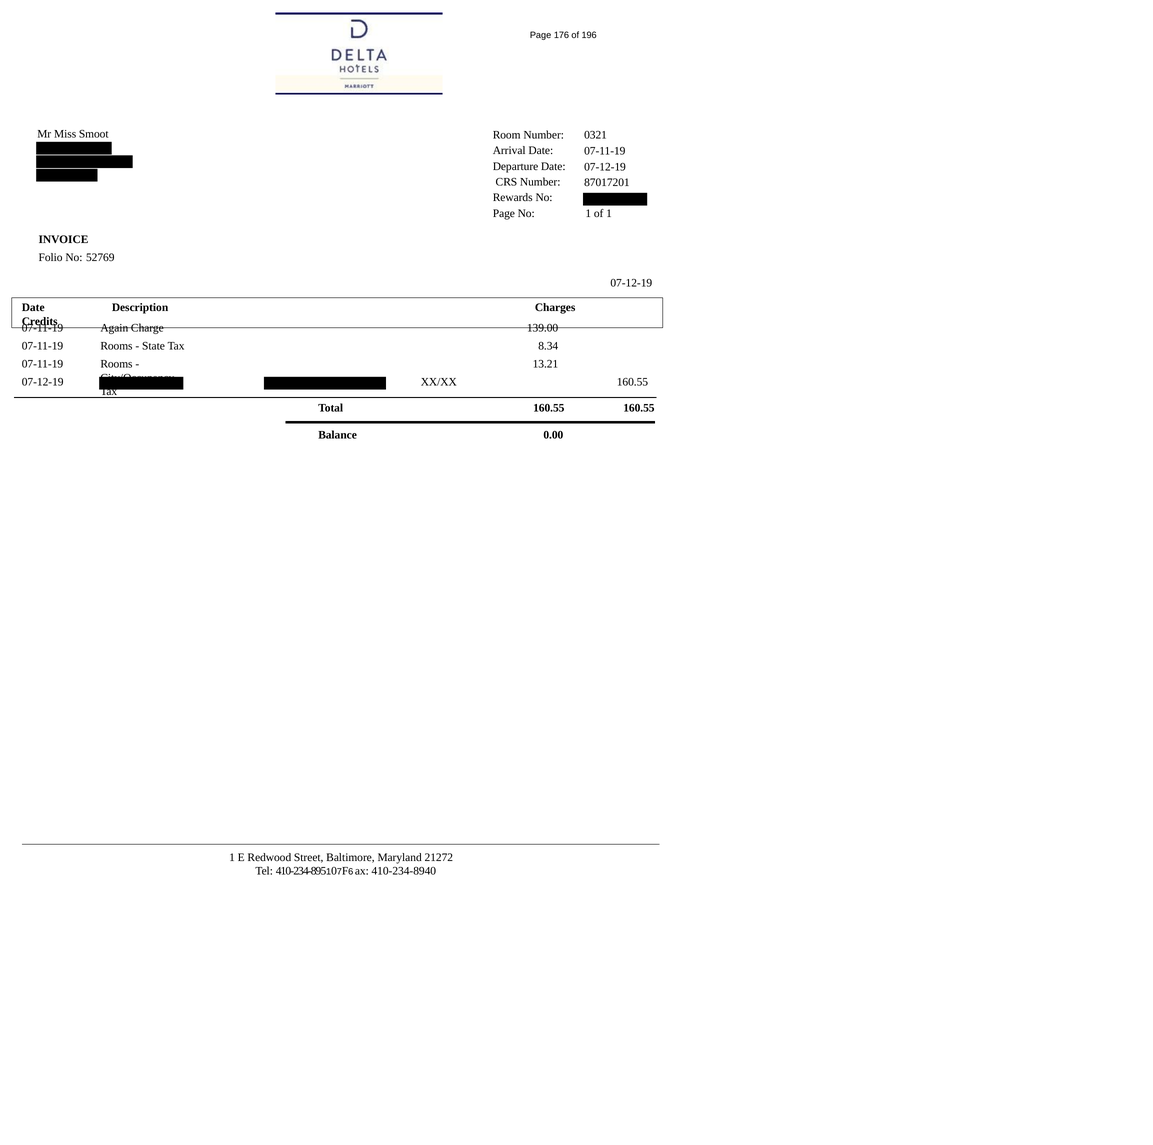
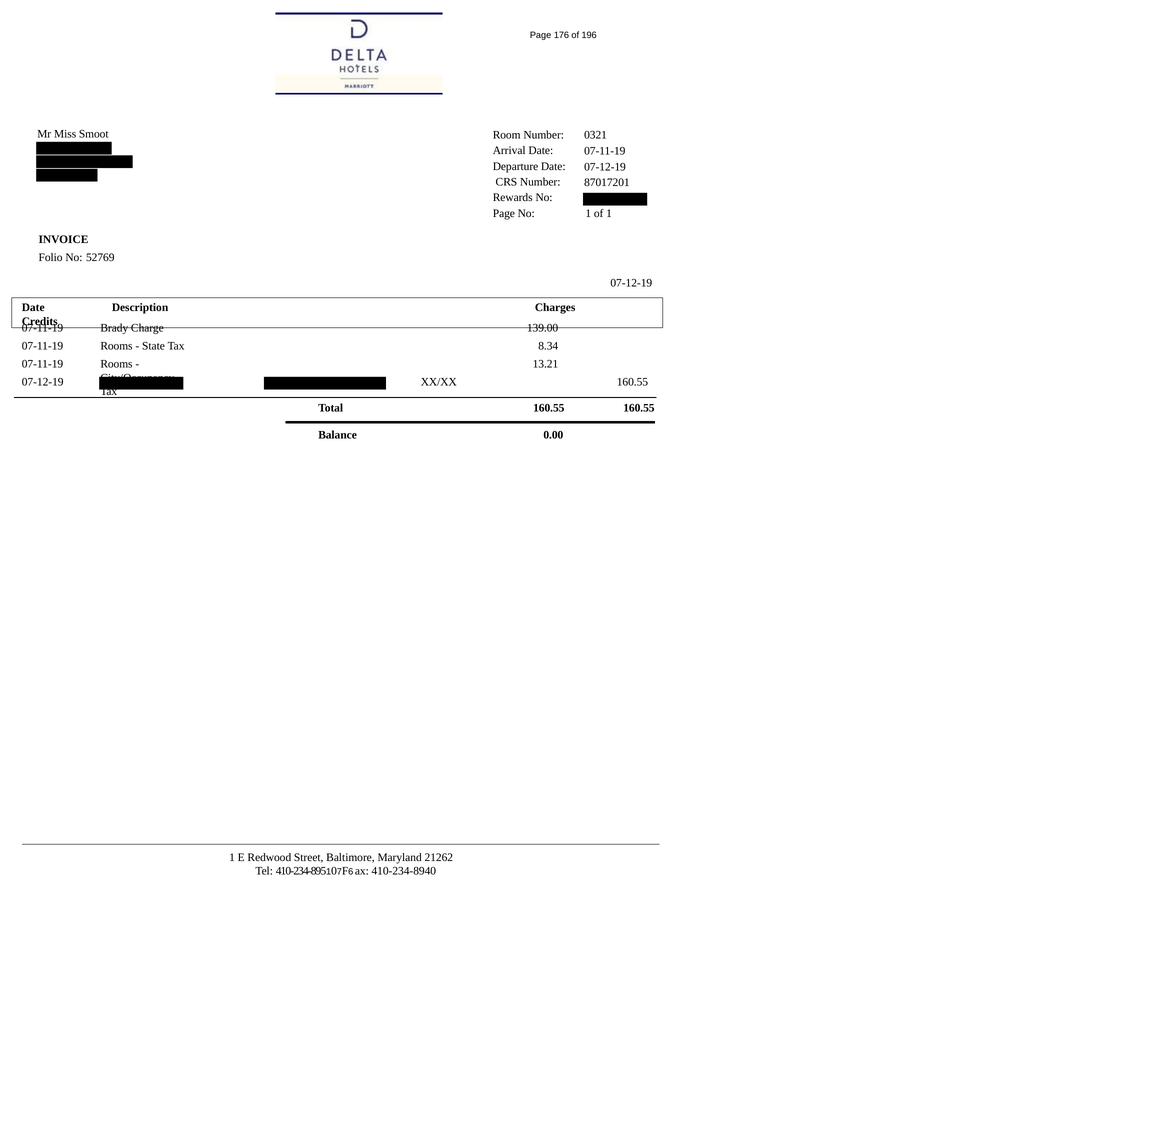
Again: Again -> Brady (114, 328)
21272: 21272 -> 21262 (439, 857)
